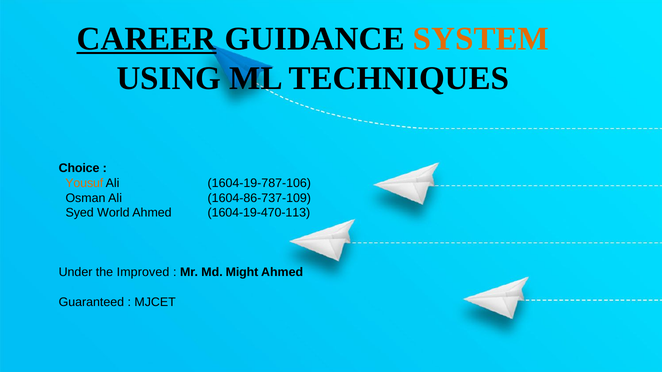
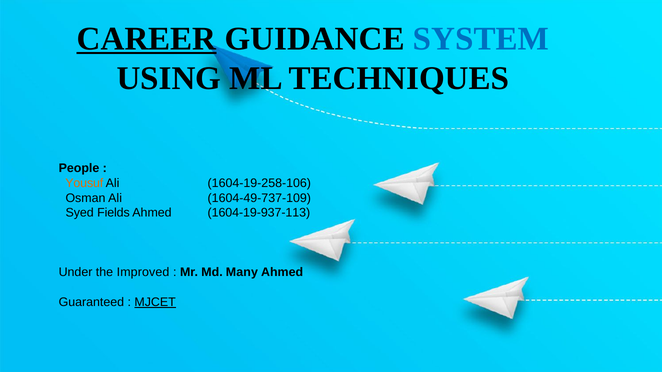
SYSTEM colour: orange -> blue (481, 39)
Choice: Choice -> People (79, 168)
1604-19-787-106: 1604-19-787-106 -> 1604-19-258-106 (259, 183)
1604-86-737-109: 1604-86-737-109 -> 1604-49-737-109 (259, 198)
World: World -> Fields (113, 213)
1604-19-470-113: 1604-19-470-113 -> 1604-19-937-113 (259, 213)
Might: Might -> Many (242, 273)
MJCET underline: none -> present (155, 302)
